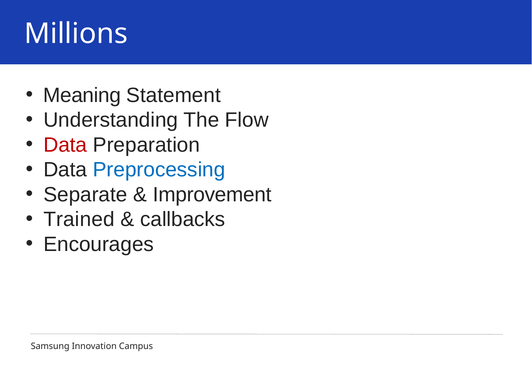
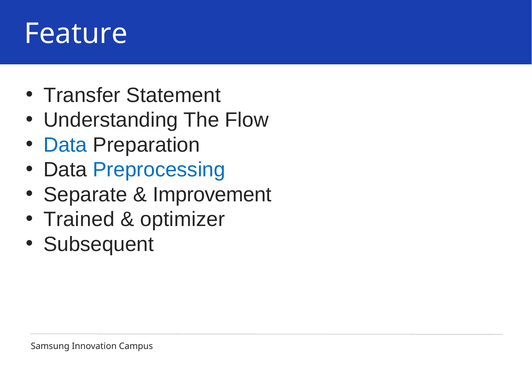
Millions: Millions -> Feature (76, 34)
Meaning: Meaning -> Transfer (82, 95)
Data colour: red -> blue (65, 145)
callbacks: callbacks -> optimizer (183, 219)
Encourages: Encourages -> Subsequent (99, 244)
